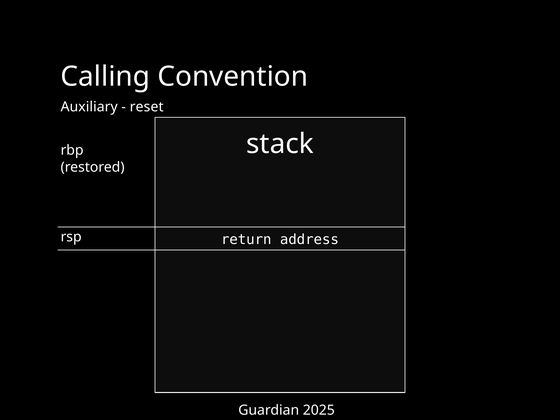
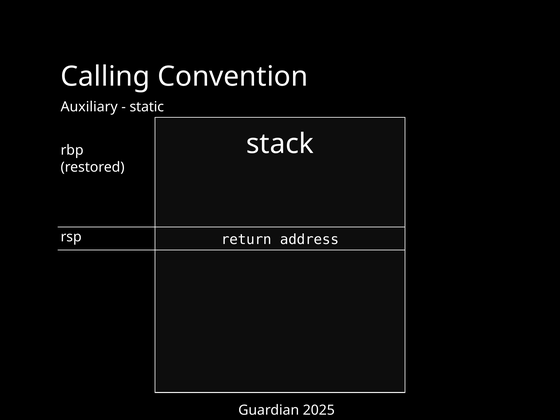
reset: reset -> static (147, 107)
